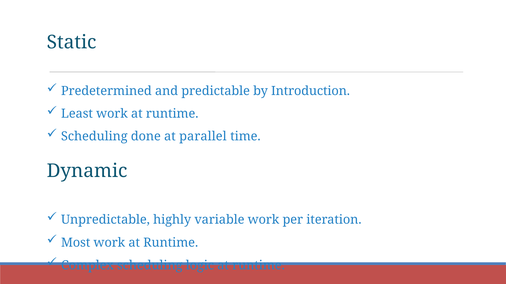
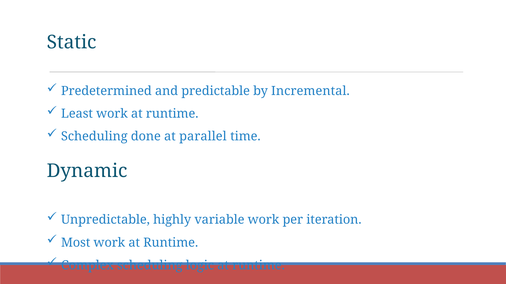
Introduction: Introduction -> Incremental (310, 91)
